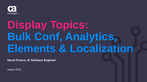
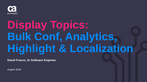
Elements: Elements -> Highlight (31, 49)
